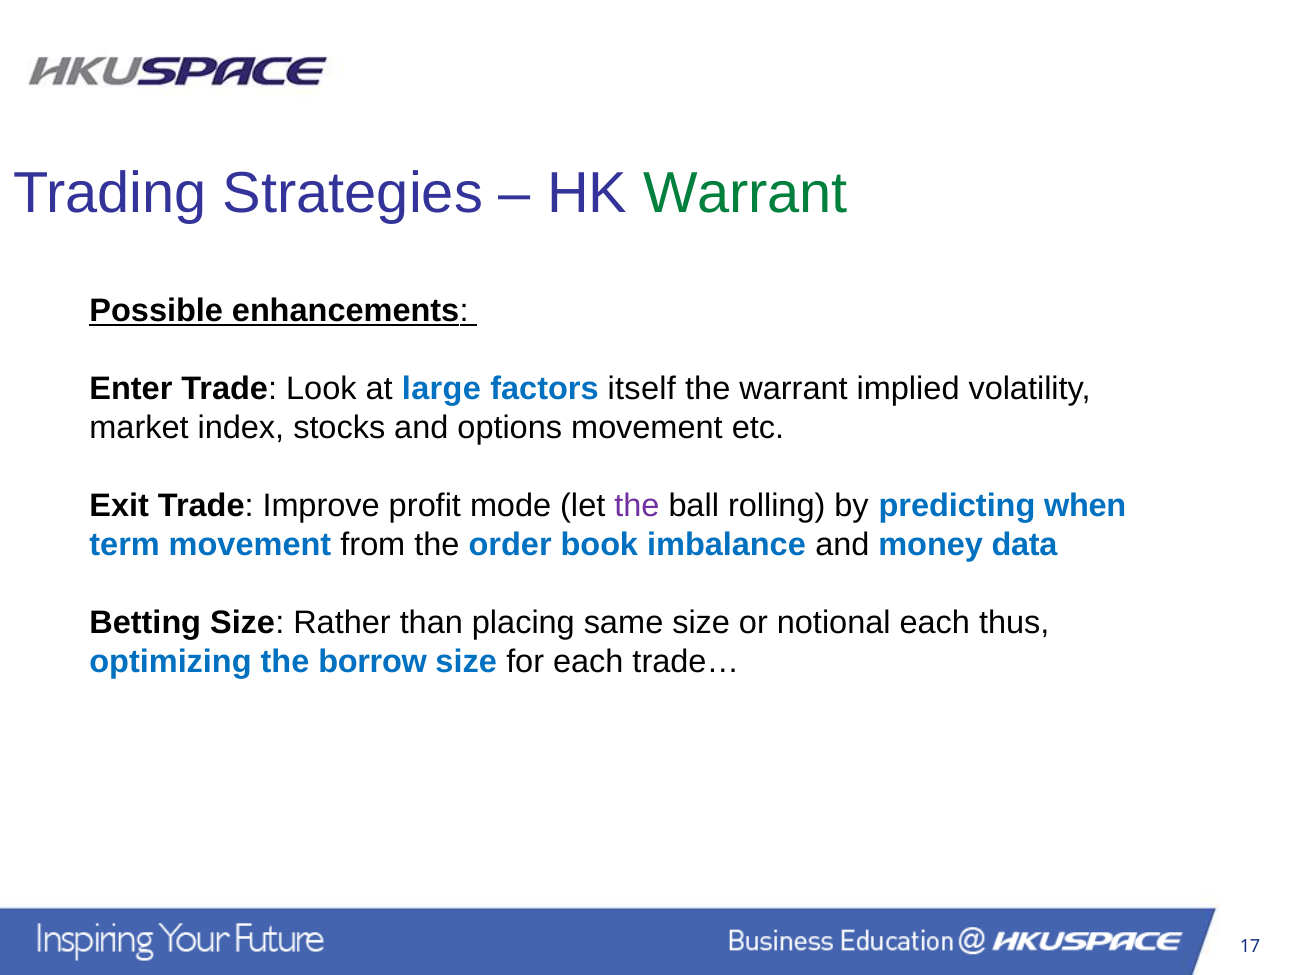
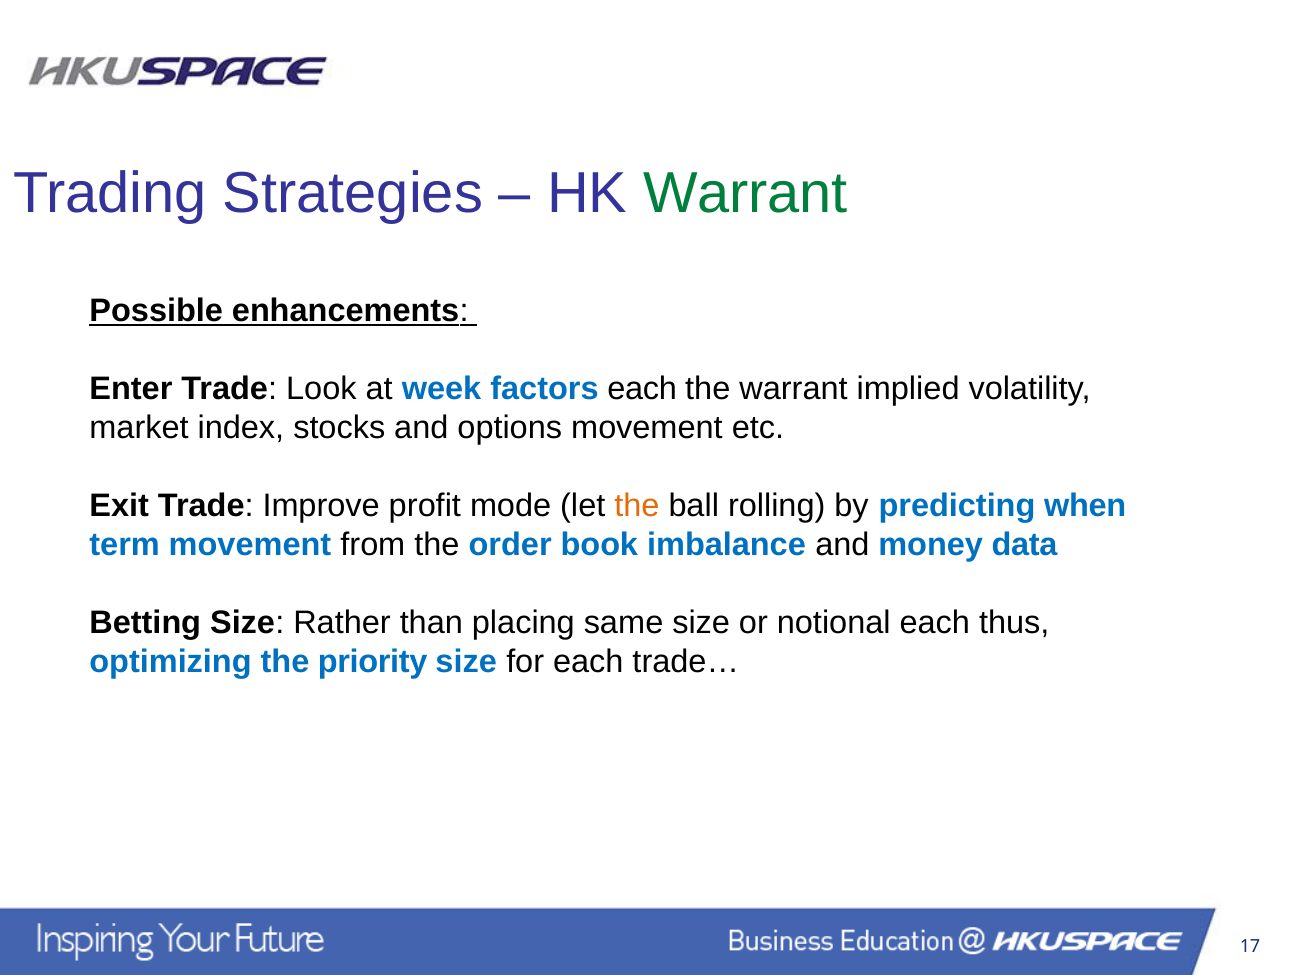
large: large -> week (442, 389)
factors itself: itself -> each (642, 389)
the colour: purple -> orange (637, 506)
borrow: borrow -> priority (373, 662)
